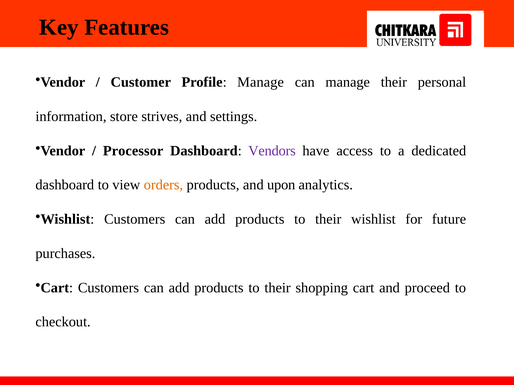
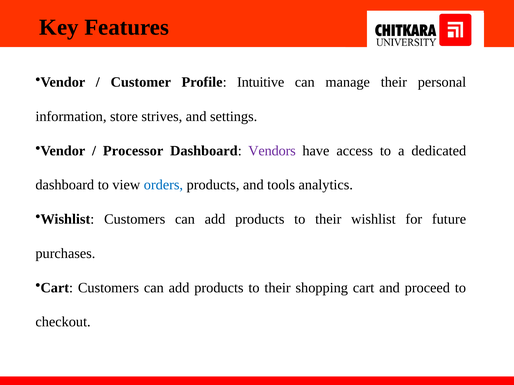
Profile Manage: Manage -> Intuitive (261, 82)
orders colour: orange -> blue (163, 185)
upon: upon -> tools (281, 185)
